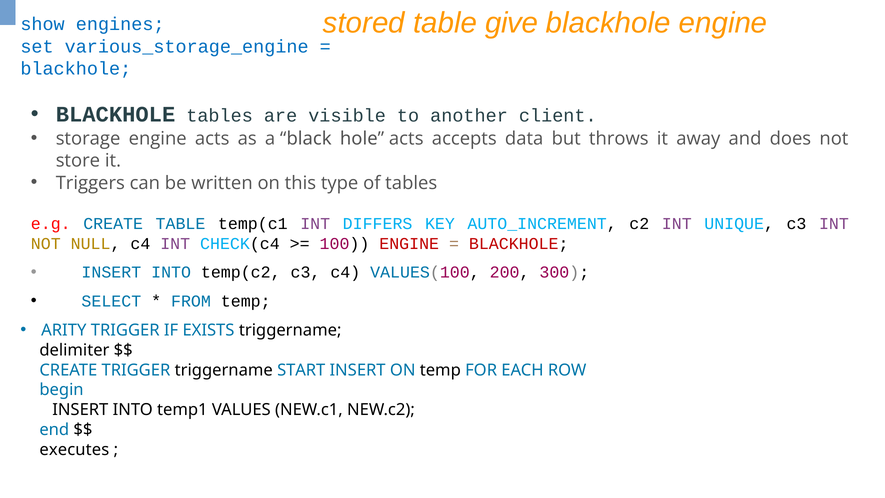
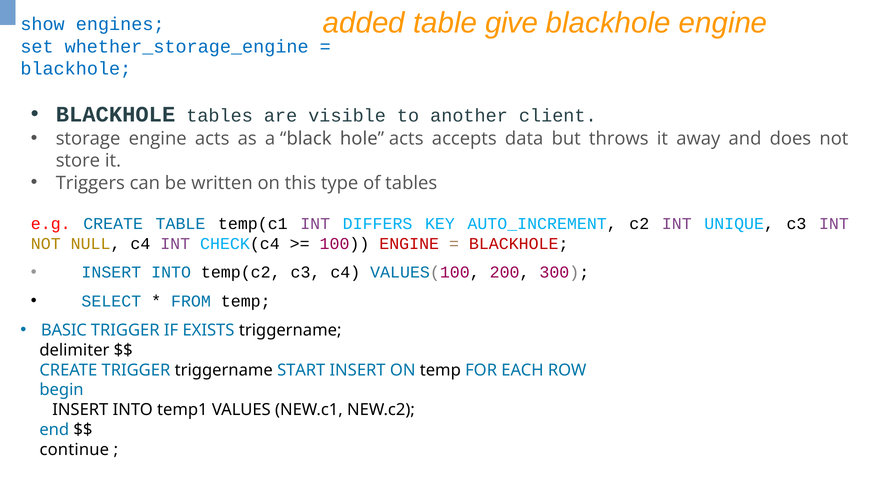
stored: stored -> added (364, 23)
various_storage_engine: various_storage_engine -> whether_storage_engine (187, 46)
ARITY: ARITY -> BASIC (64, 330)
executes: executes -> continue (74, 450)
